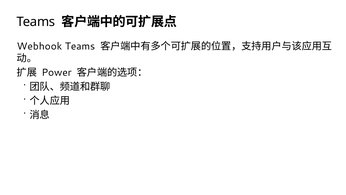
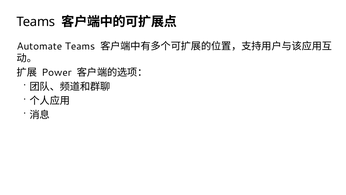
Webhook: Webhook -> Automate (39, 46)
